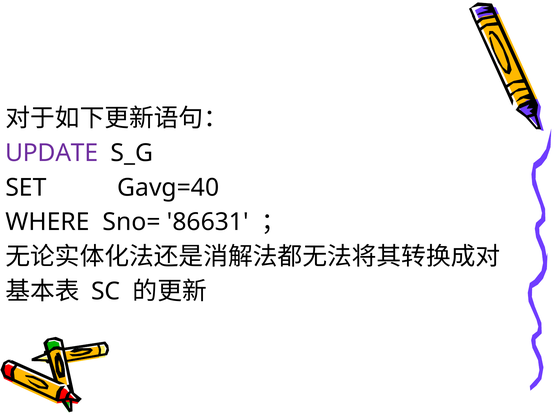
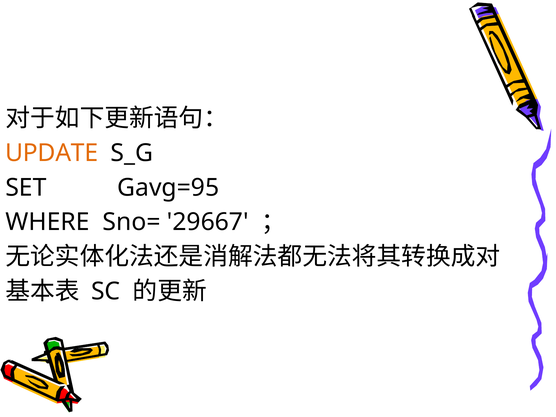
UPDATE colour: purple -> orange (52, 153)
Gavg=40: Gavg=40 -> Gavg=95 (168, 188)
86631: 86631 -> 29667 (208, 222)
